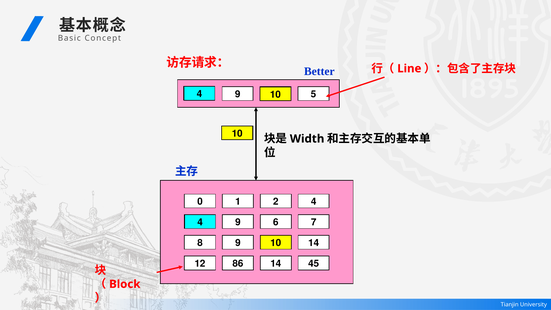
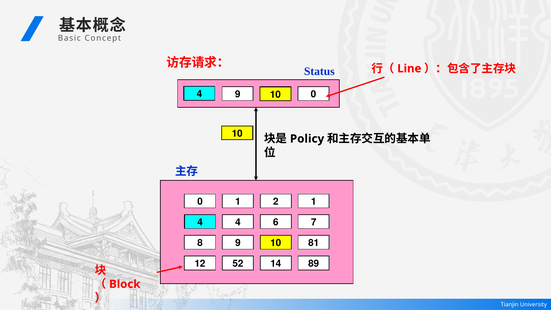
Better: Better -> Status (319, 71)
5: 5 -> 0 (313, 94)
Width: Width -> Policy (307, 139)
2 4: 4 -> 1 (314, 202)
9: 9 -> 4 (238, 222)
14: 14 -> 81 (314, 243)
86: 86 -> 52 (238, 264)
45: 45 -> 89 (314, 264)
